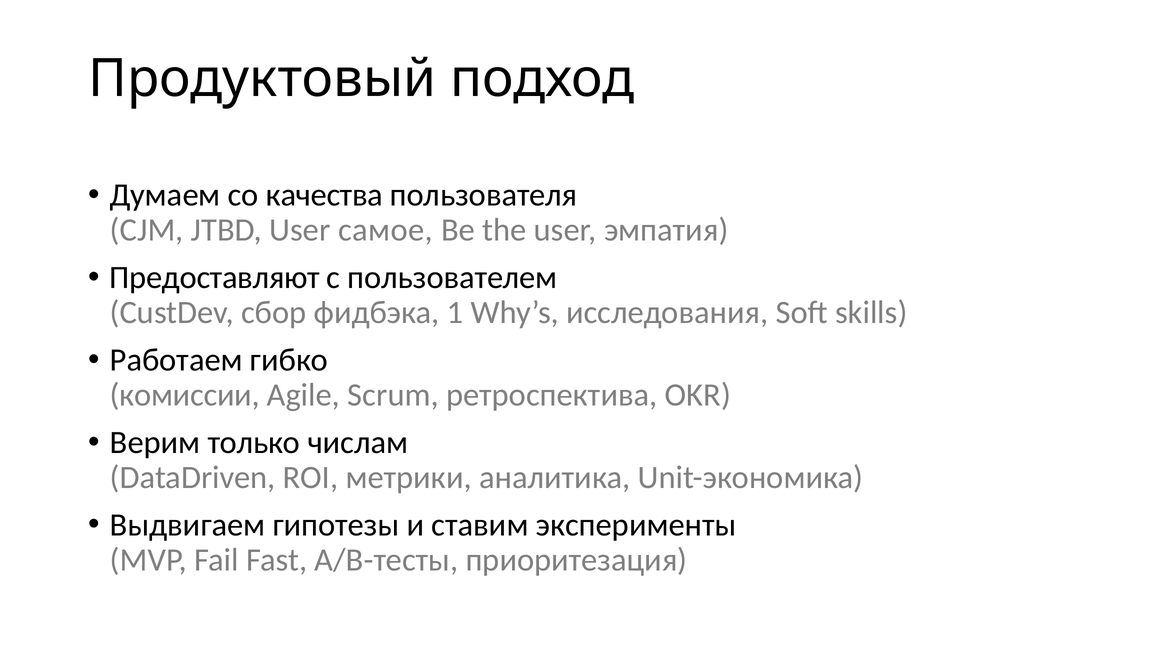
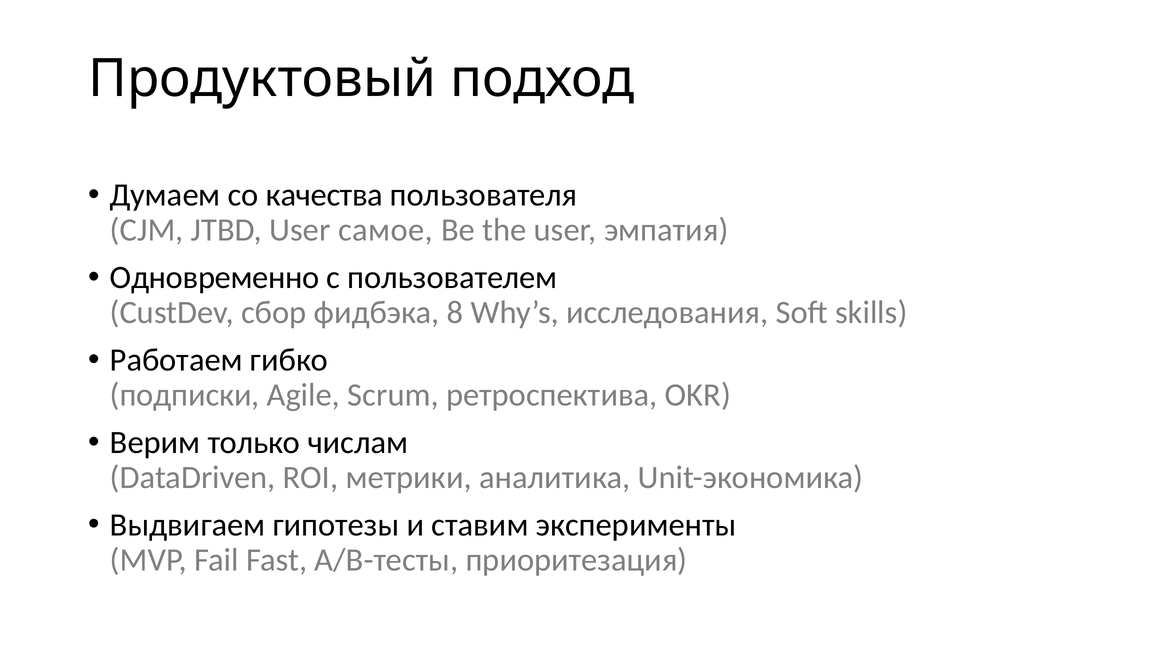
Предоставляют: Предоставляют -> Одновременно (215, 277)
1: 1 -> 8 (455, 313)
комиссии: комиссии -> подписки (185, 395)
